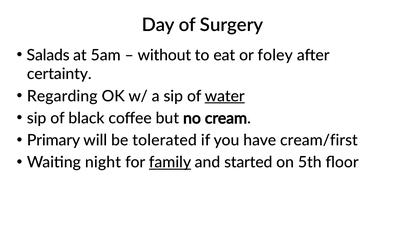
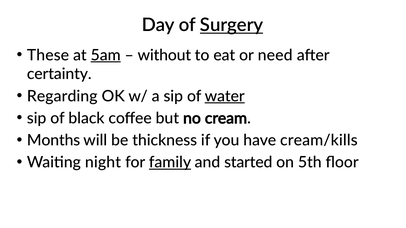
Surgery underline: none -> present (232, 25)
Salads: Salads -> These (48, 55)
5am underline: none -> present (106, 55)
foley: foley -> need (275, 55)
Primary: Primary -> Months (54, 141)
tolerated: tolerated -> thickness (165, 141)
cream/first: cream/first -> cream/kills (319, 141)
